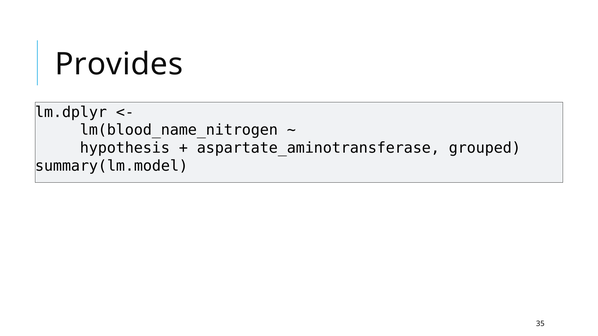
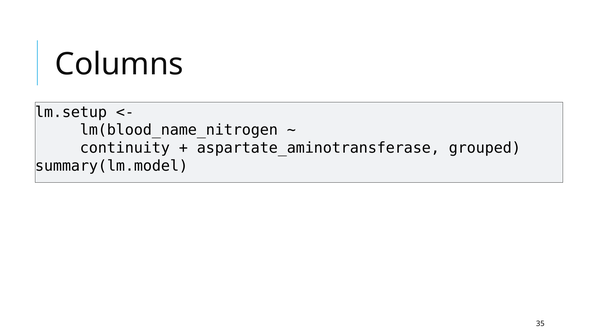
Provides: Provides -> Columns (119, 64)
lm.dplyr: lm.dplyr -> lm.setup (71, 112)
hypothesis: hypothesis -> continuity (125, 148)
